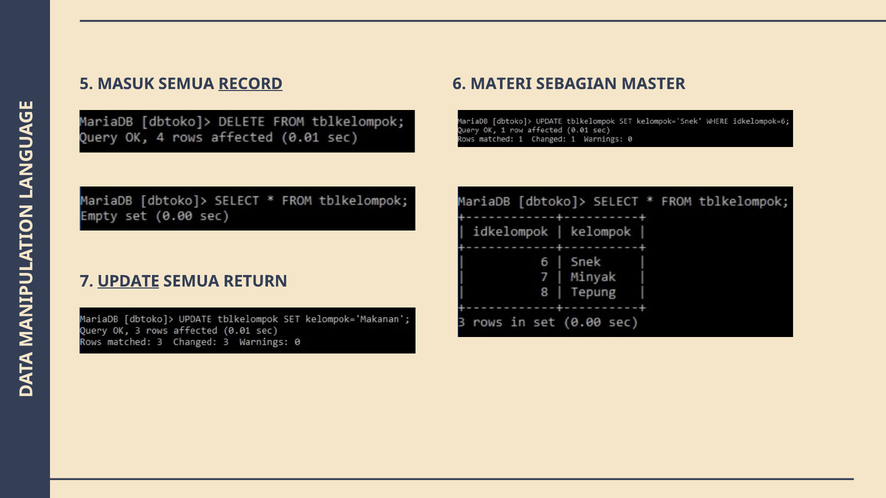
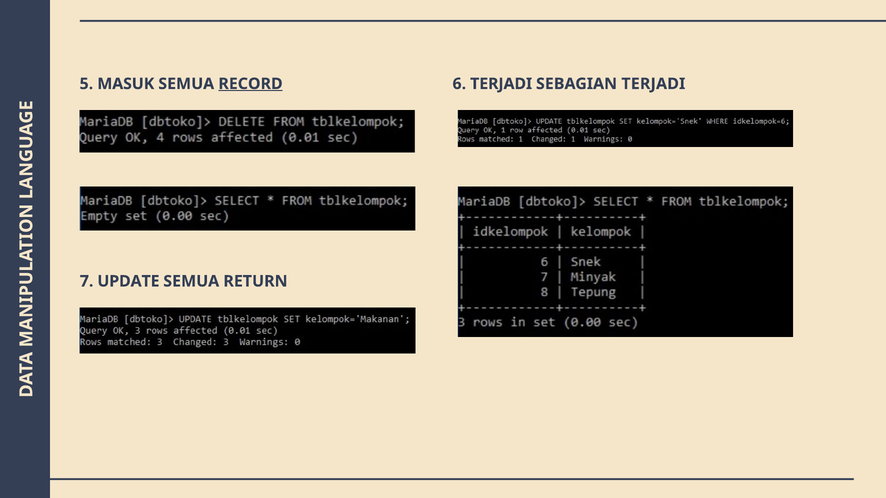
6 MATERI: MATERI -> TERJADI (501, 84)
SEBAGIAN MASTER: MASTER -> TERJADI (653, 84)
UPDATE underline: present -> none (128, 281)
